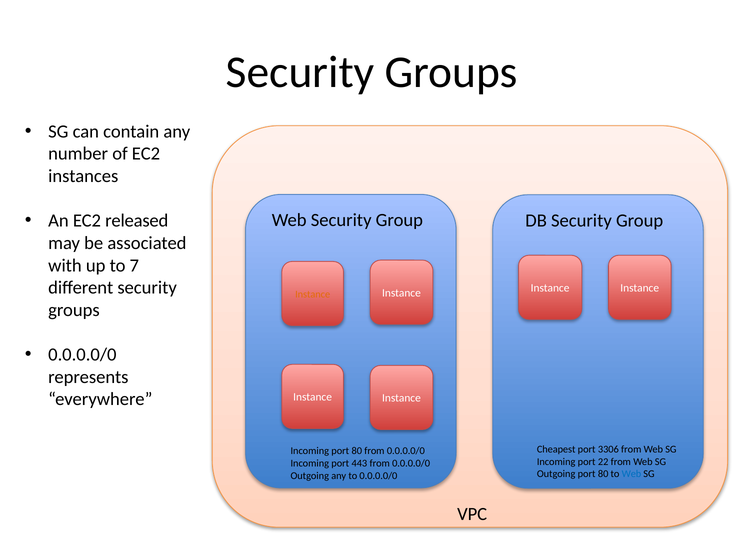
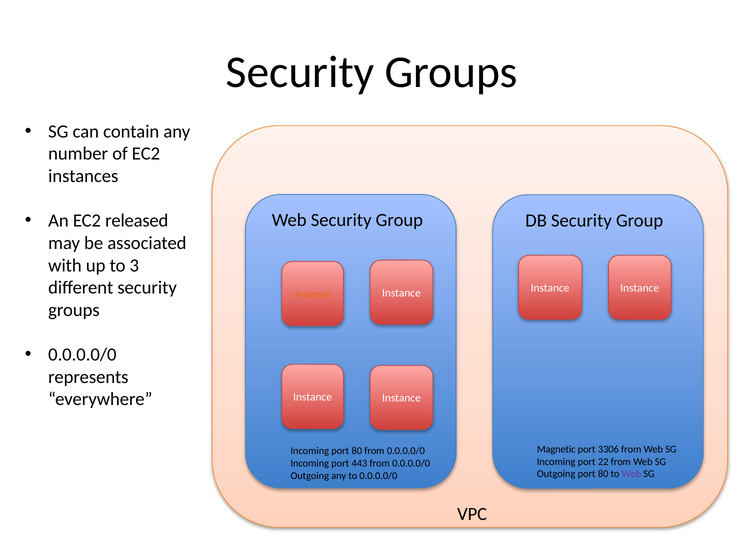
7: 7 -> 3 (134, 265)
Cheapest: Cheapest -> Magnetic (556, 449)
Web colour: blue -> purple (631, 474)
